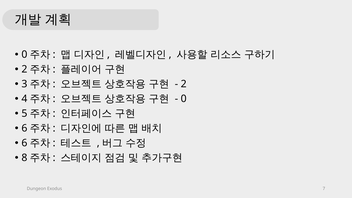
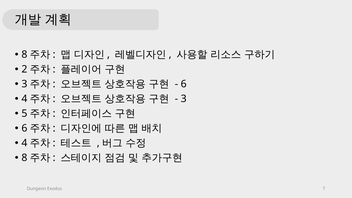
0: 0 -> 8 (24, 55)
2: 2 -> 6 (184, 84)
0: 0 -> 3 (184, 99)
6: 6 -> 4 (24, 143)
